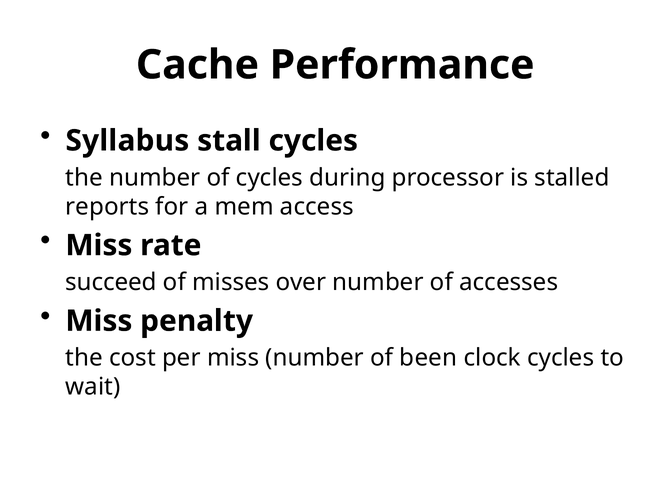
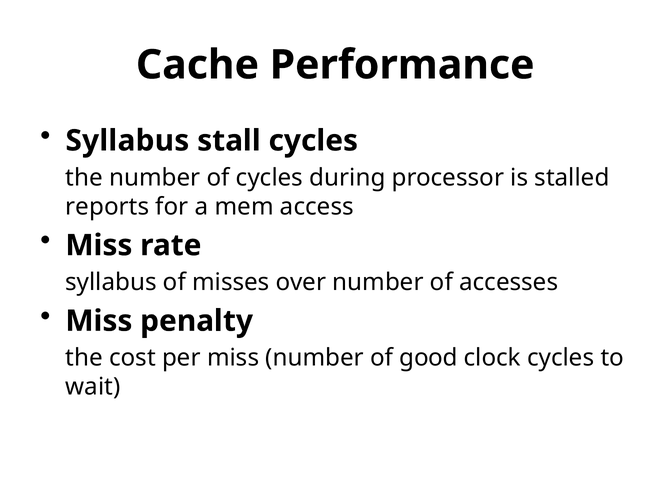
succeed: succeed -> syllabus (111, 282)
been: been -> good (429, 358)
